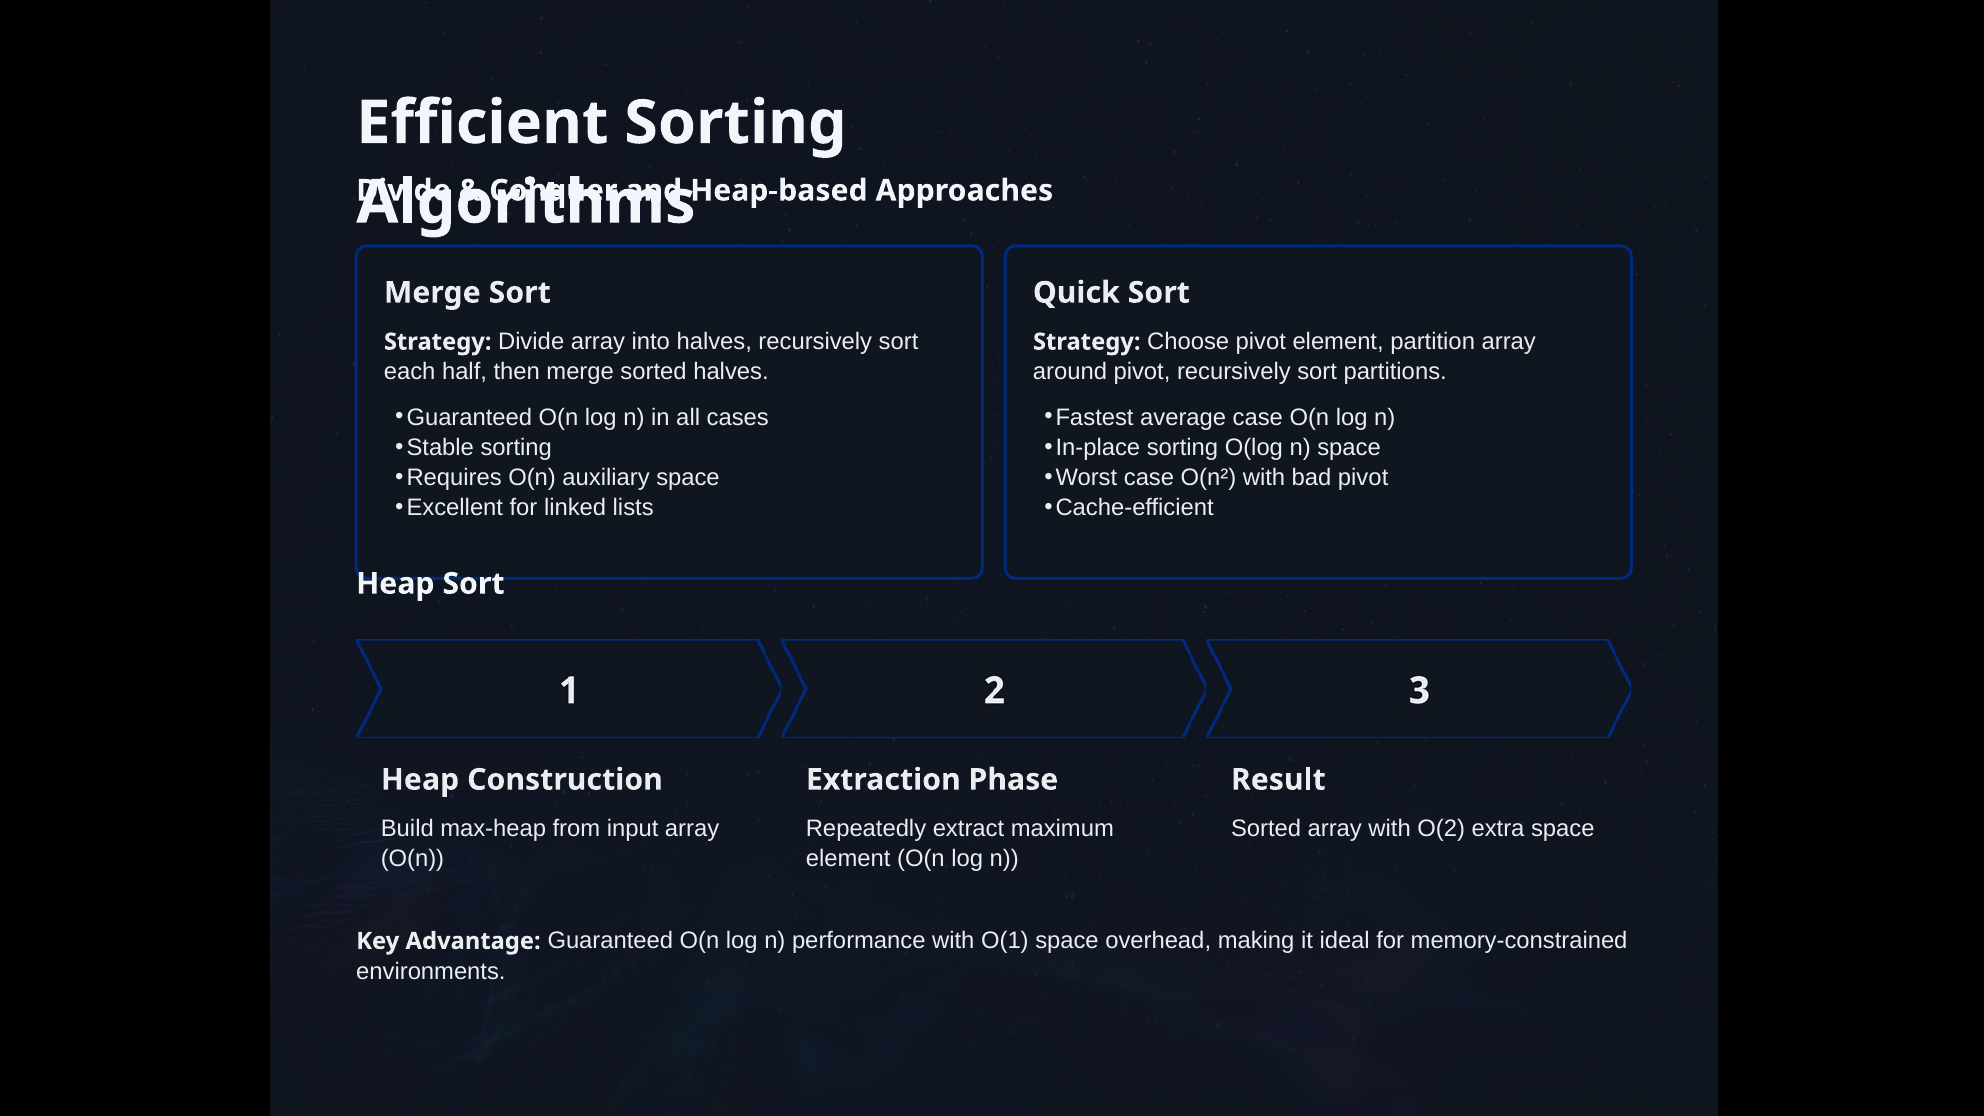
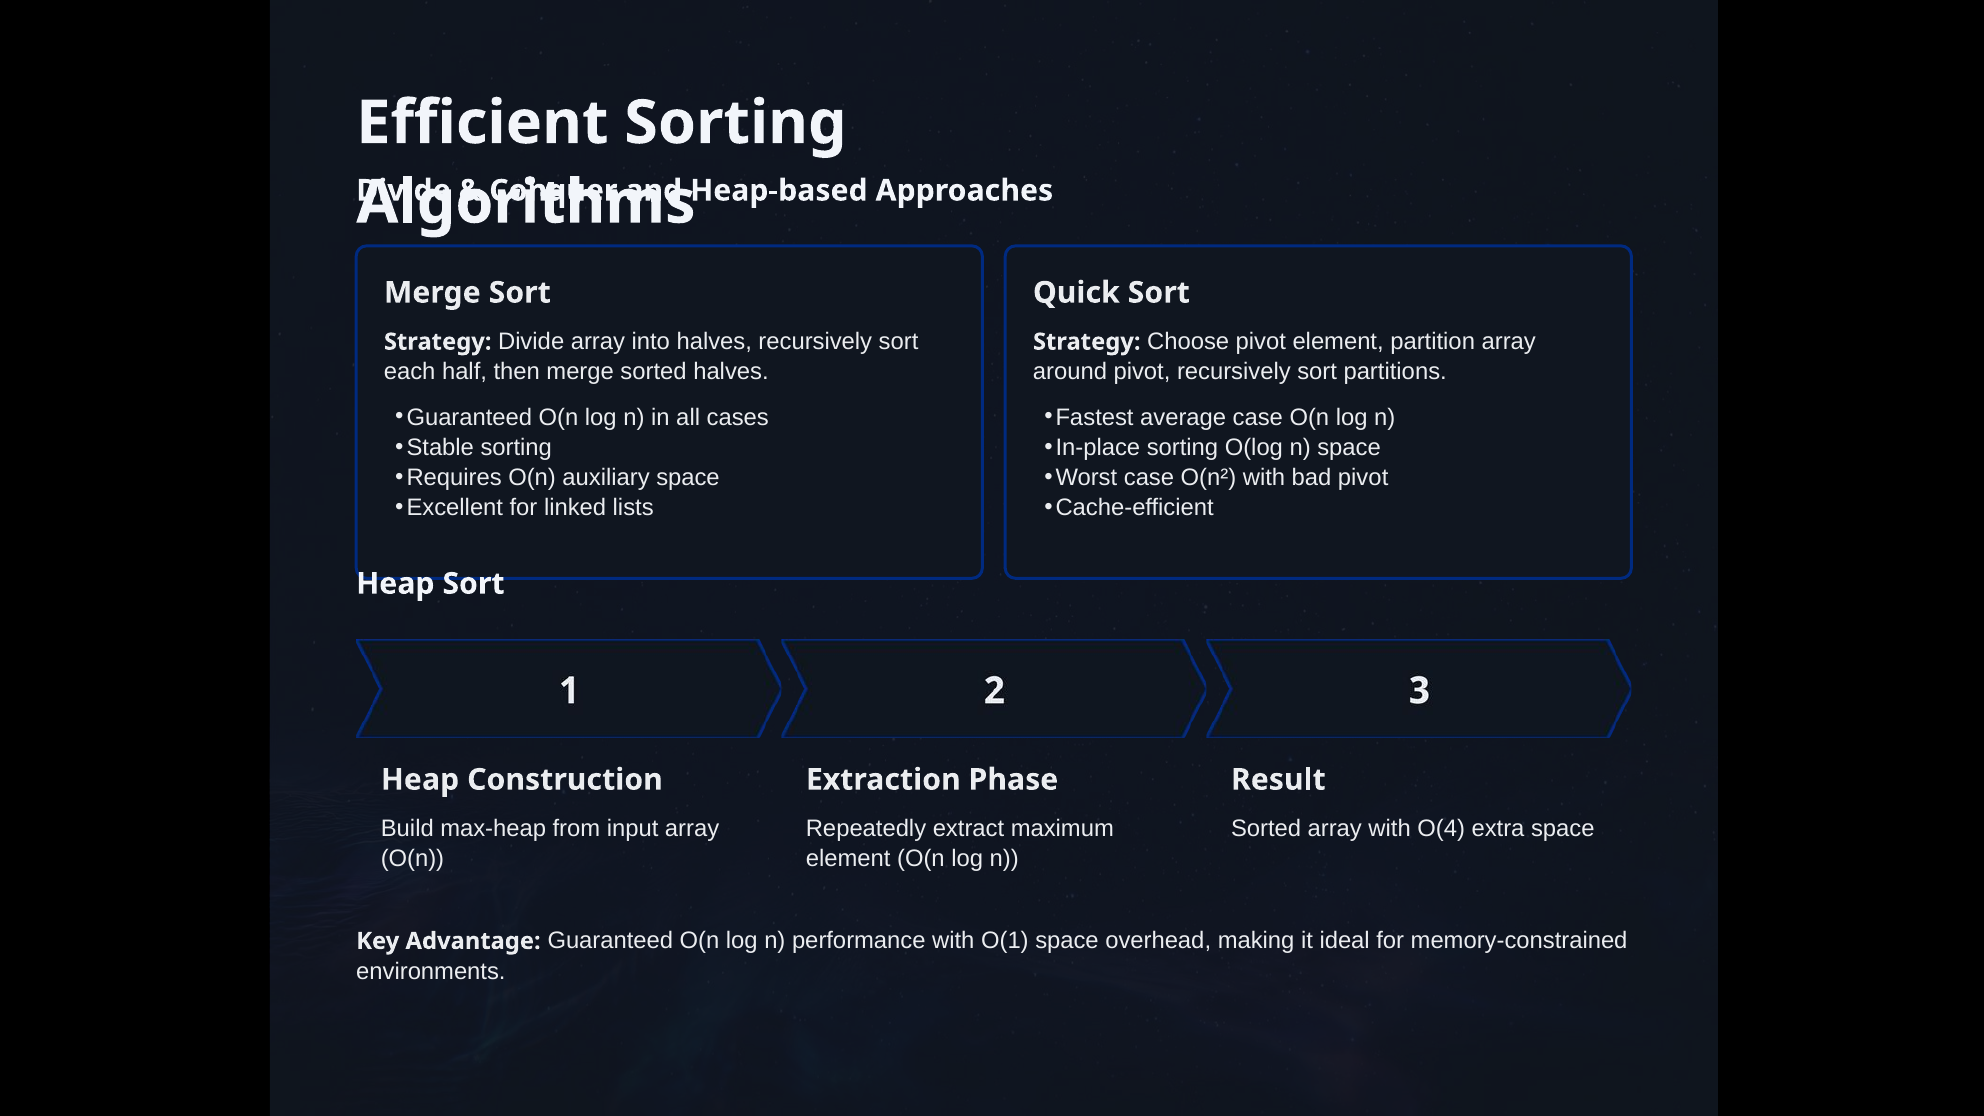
O(2: O(2 -> O(4 (1441, 829)
